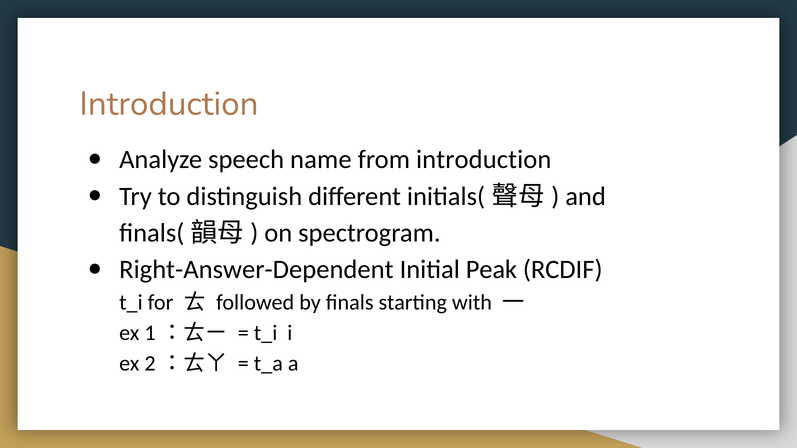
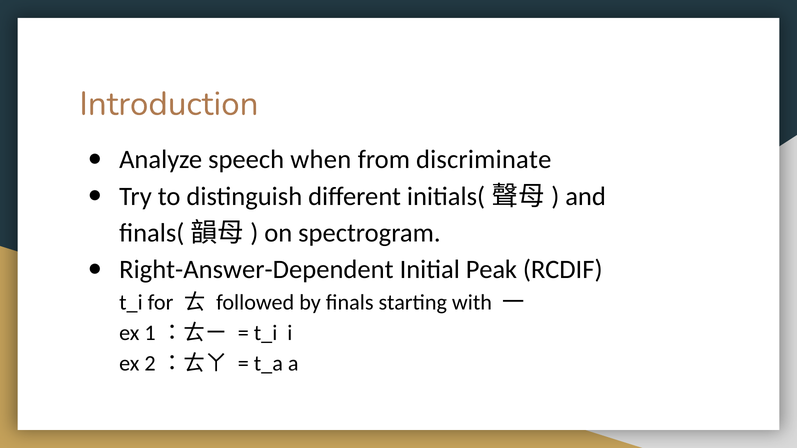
name: name -> when (321, 160)
from introduction: introduction -> discriminate (484, 160)
